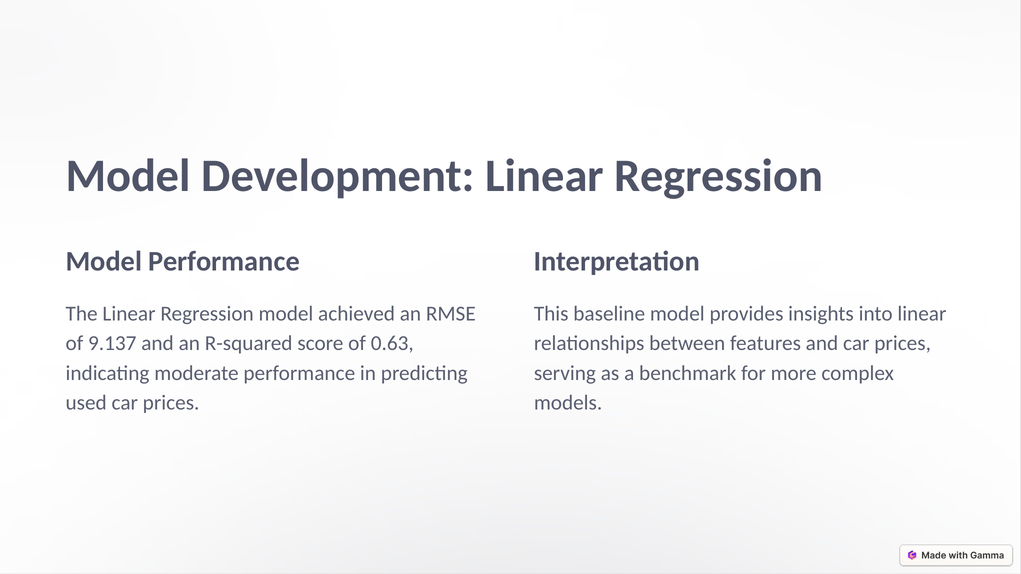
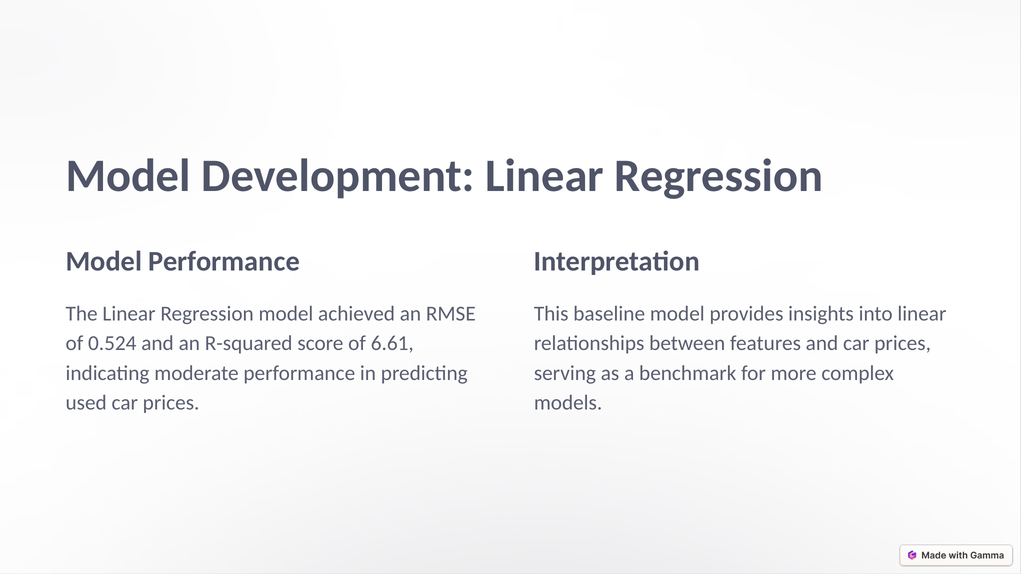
9.137: 9.137 -> 0.524 (112, 344)
0.63: 0.63 -> 6.61 (392, 344)
